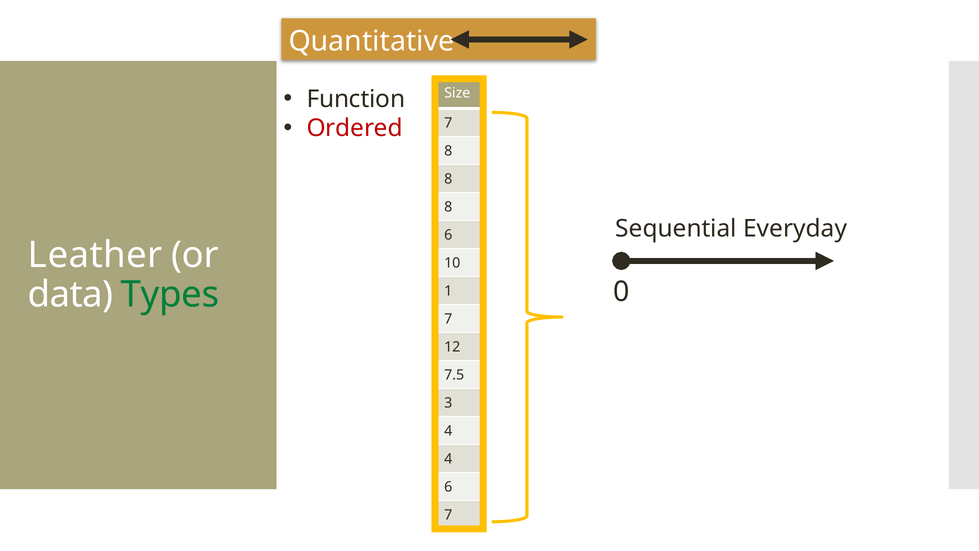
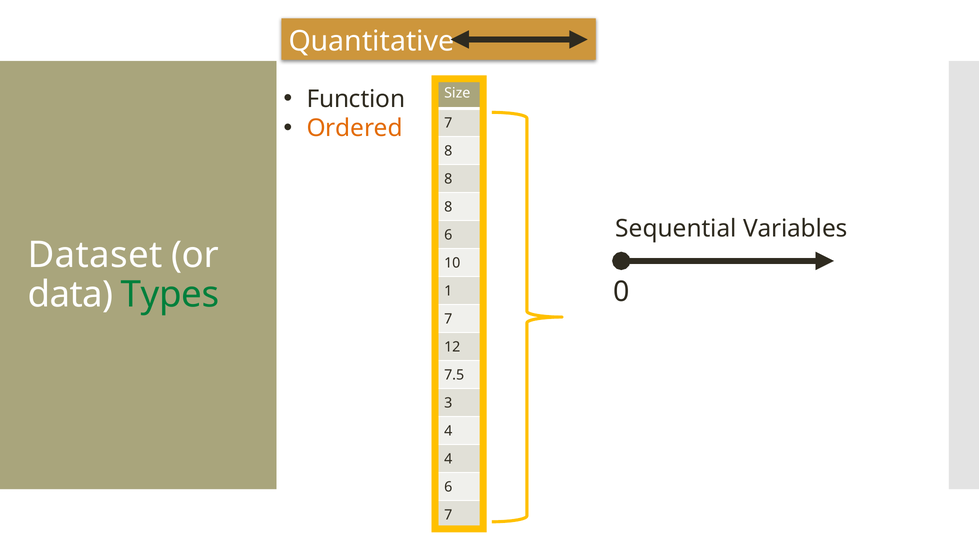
Ordered colour: red -> orange (355, 128)
Everyday: Everyday -> Variables (795, 228)
Leather: Leather -> Dataset (95, 255)
